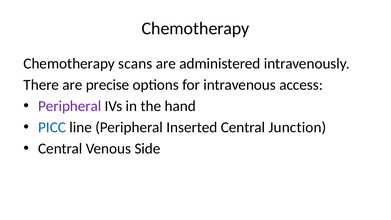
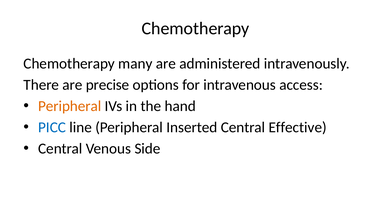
scans: scans -> many (135, 63)
Peripheral colour: purple -> orange (70, 106)
Junction: Junction -> Effective (298, 127)
